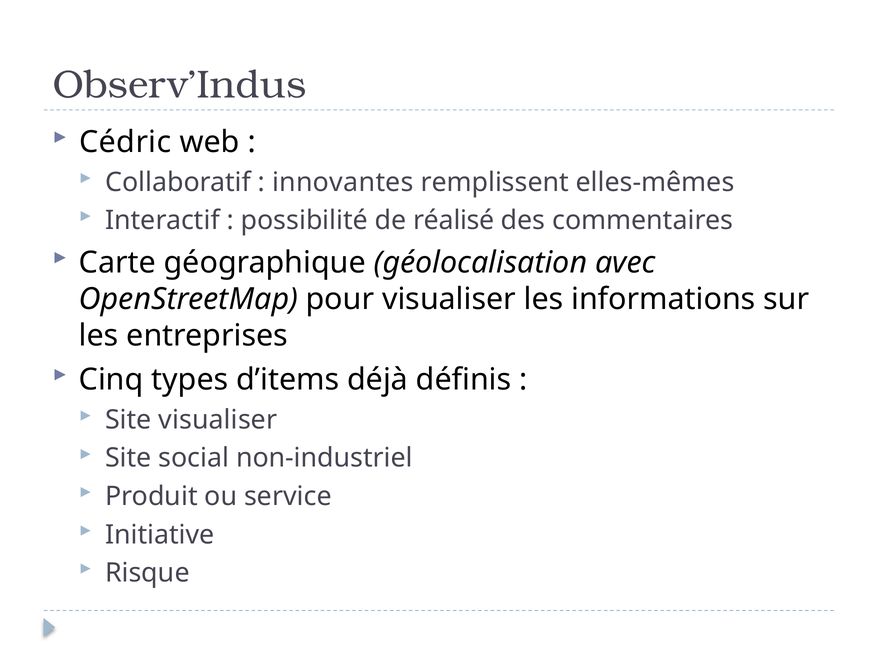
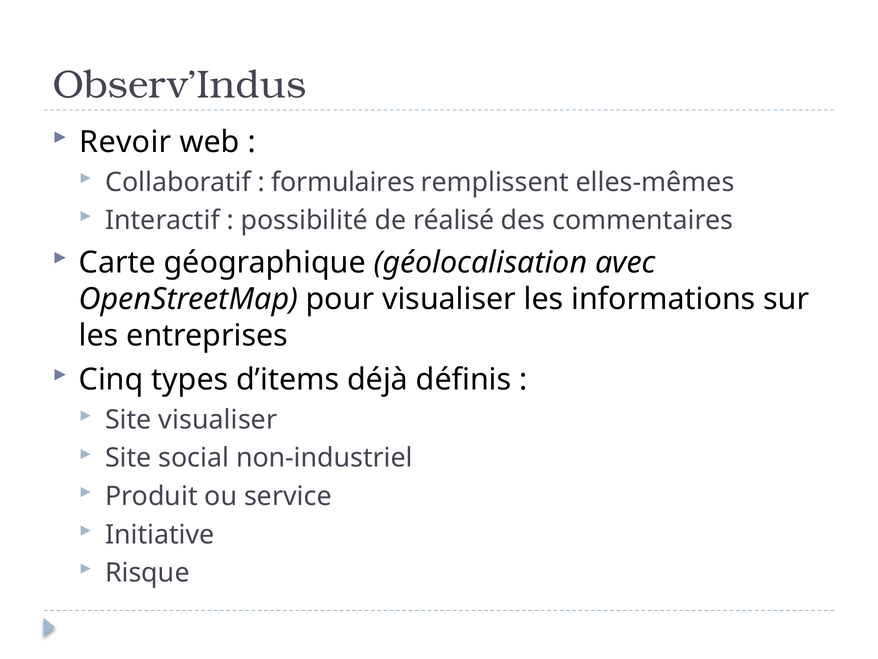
Cédric: Cédric -> Revoir (125, 142)
innovantes: innovantes -> formulaires (343, 182)
